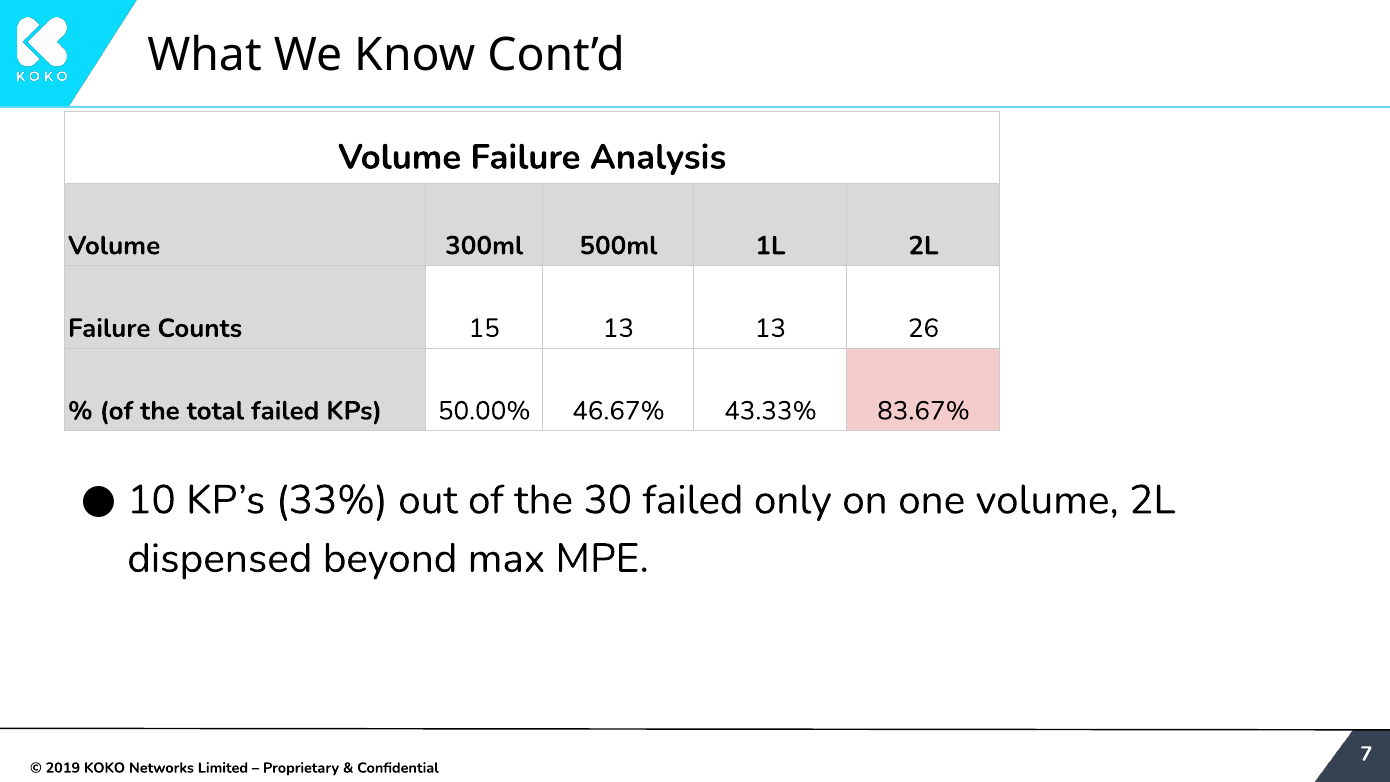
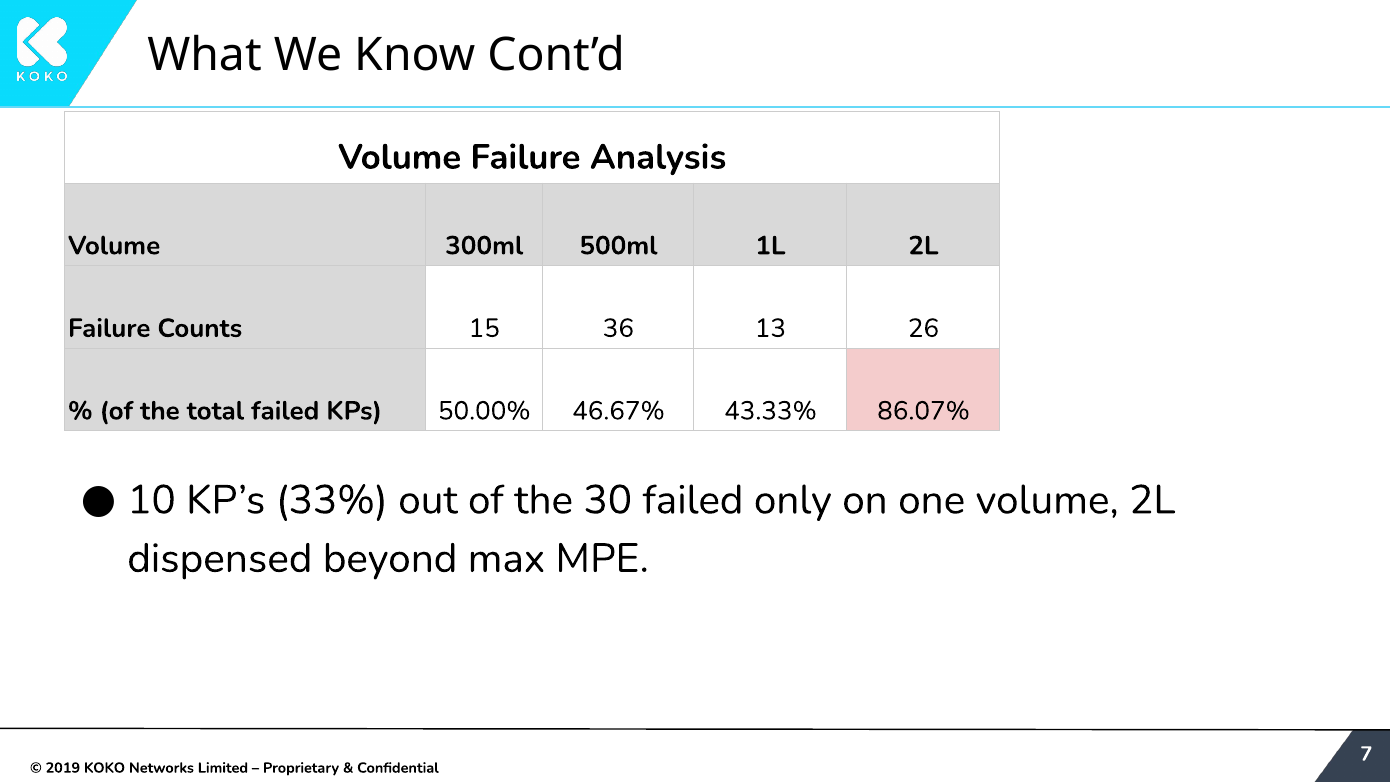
15 13: 13 -> 36 (618, 328)
83.67%: 83.67% -> 86.07% (924, 411)
